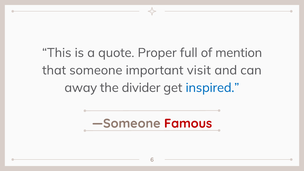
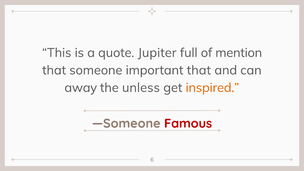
Proper: Proper -> Jupiter (157, 53)
important visit: visit -> that (199, 70)
divider: divider -> unless (141, 88)
inspired colour: blue -> orange (212, 88)
